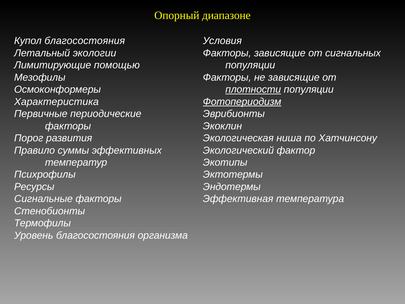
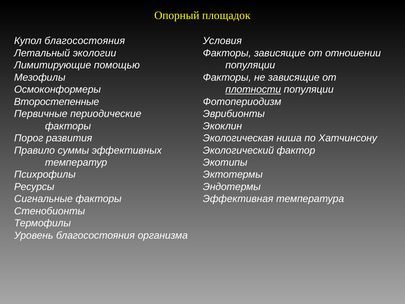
диапазоне: диапазоне -> площадок (226, 15)
сигнальных: сигнальных -> отношении (353, 53)
Характеристика: Характеристика -> Второстепенные (57, 102)
Фотопериодизм underline: present -> none (242, 102)
